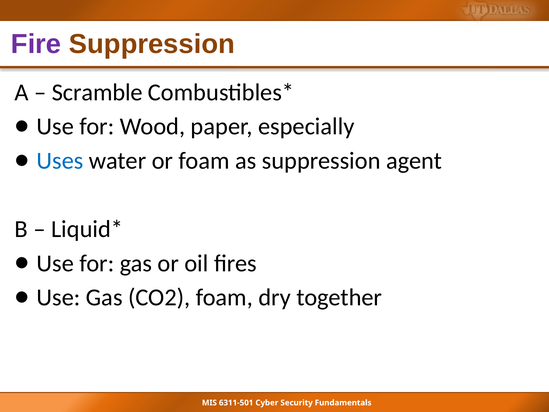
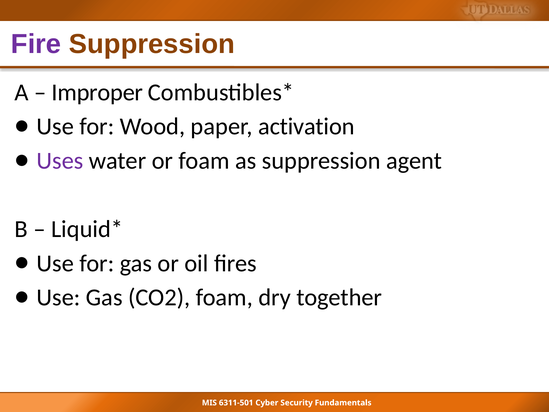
Scramble: Scramble -> Improper (97, 92)
especially: especially -> activation (306, 126)
Uses colour: blue -> purple (60, 161)
